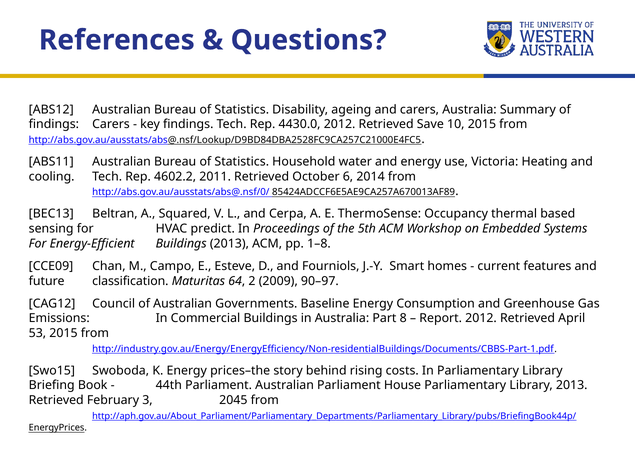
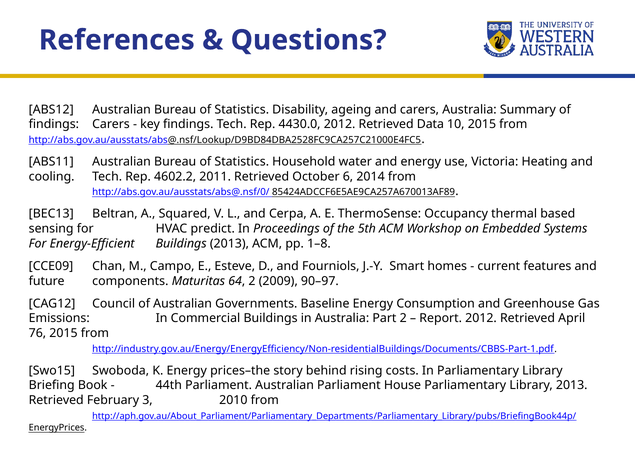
Save: Save -> Data (430, 124)
classification: classification -> components (130, 281)
Part 8: 8 -> 2 (403, 318)
53: 53 -> 76 (37, 333)
2045: 2045 -> 2010 (233, 400)
